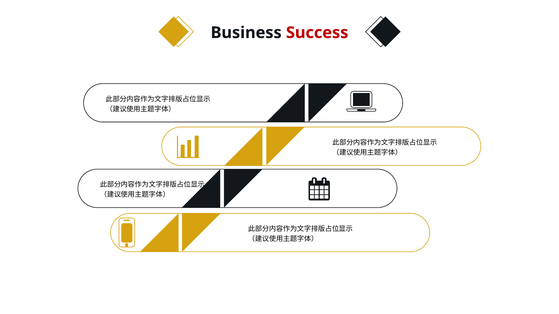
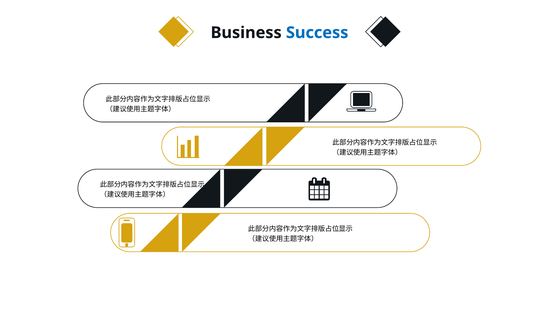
Success colour: red -> blue (317, 33)
